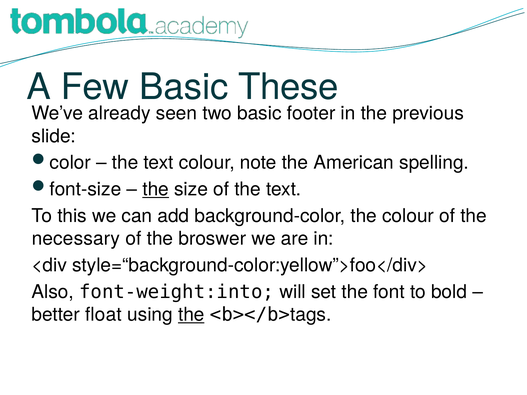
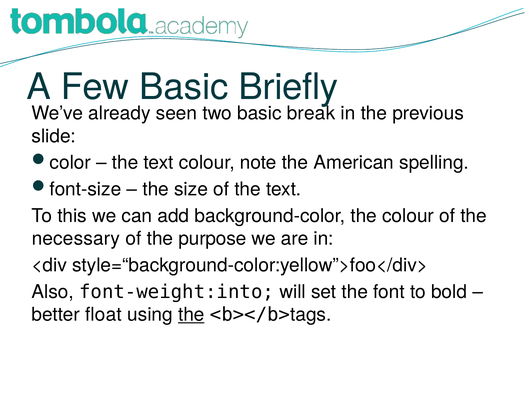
These: These -> Briefly (288, 87)
footer: footer -> break (311, 113)
the underline: present -> none (156, 189)
broswer: broswer -> purpose (212, 239)
